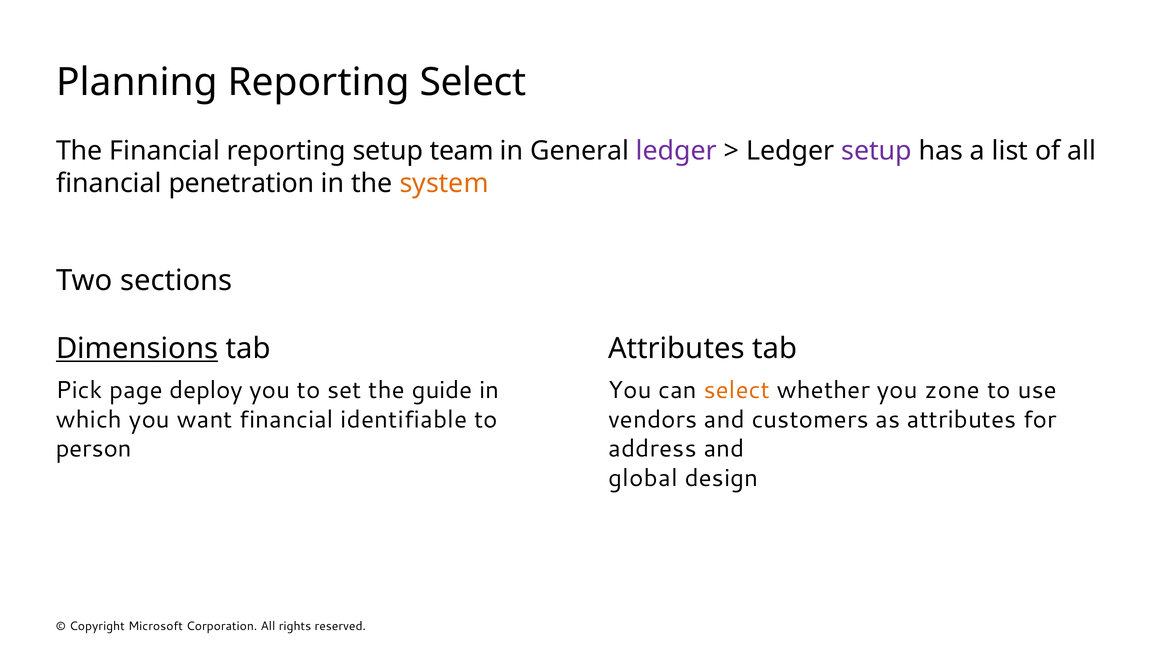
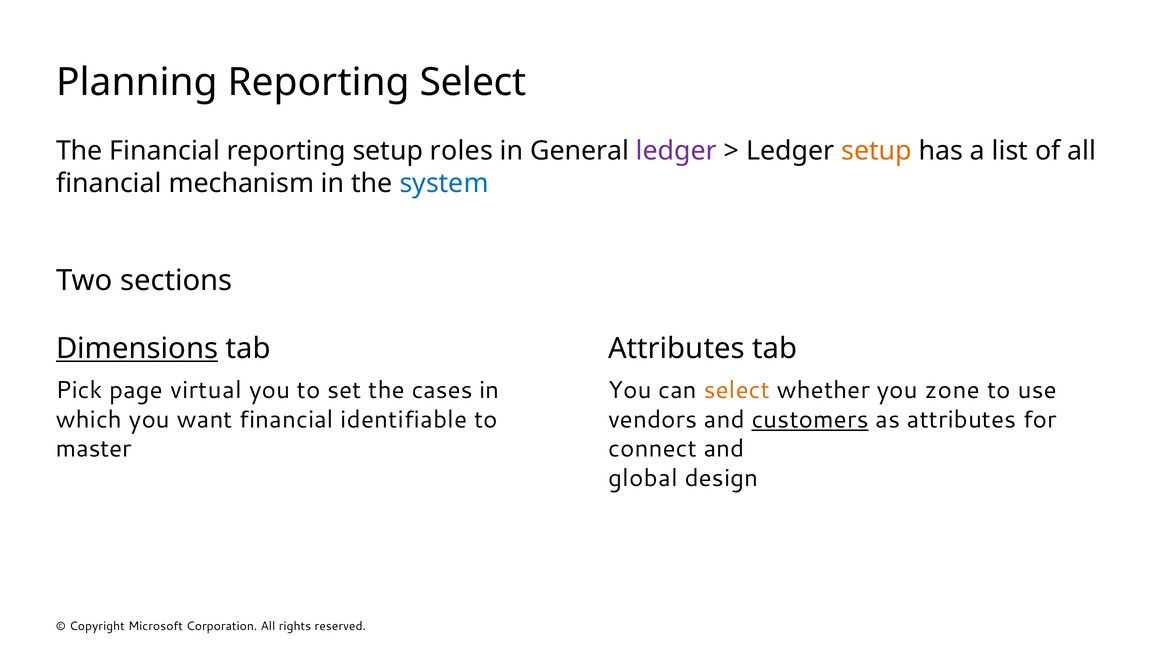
team: team -> roles (461, 151)
setup colour: purple -> orange (876, 151)
penetration: penetration -> mechanism (241, 183)
system colour: orange -> blue (444, 183)
deploy: deploy -> virtual (206, 390)
guide: guide -> cases (442, 390)
customers underline: none -> present (810, 420)
person: person -> master (94, 449)
address: address -> connect (653, 449)
